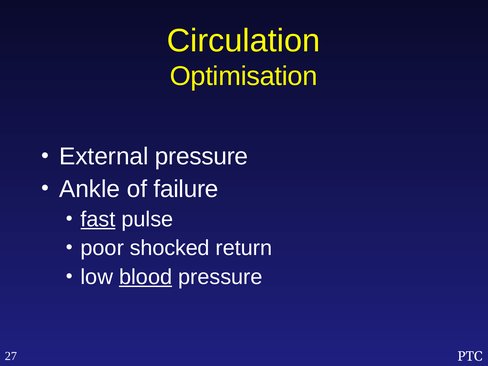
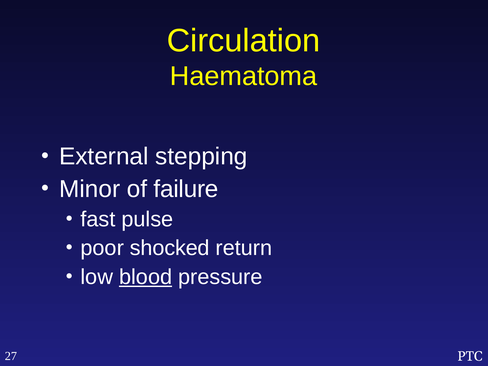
Optimisation: Optimisation -> Haematoma (244, 76)
External pressure: pressure -> stepping (201, 156)
Ankle: Ankle -> Minor (90, 189)
fast underline: present -> none (98, 219)
